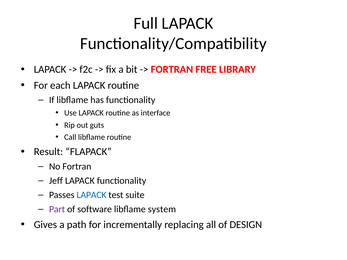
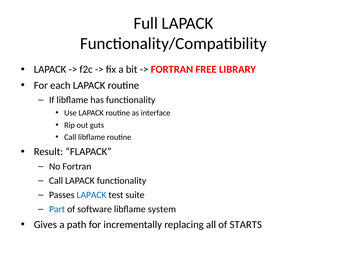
Jeff: Jeff -> Call (56, 181)
Part colour: purple -> blue (57, 209)
DESIGN: DESIGN -> STARTS (246, 225)
